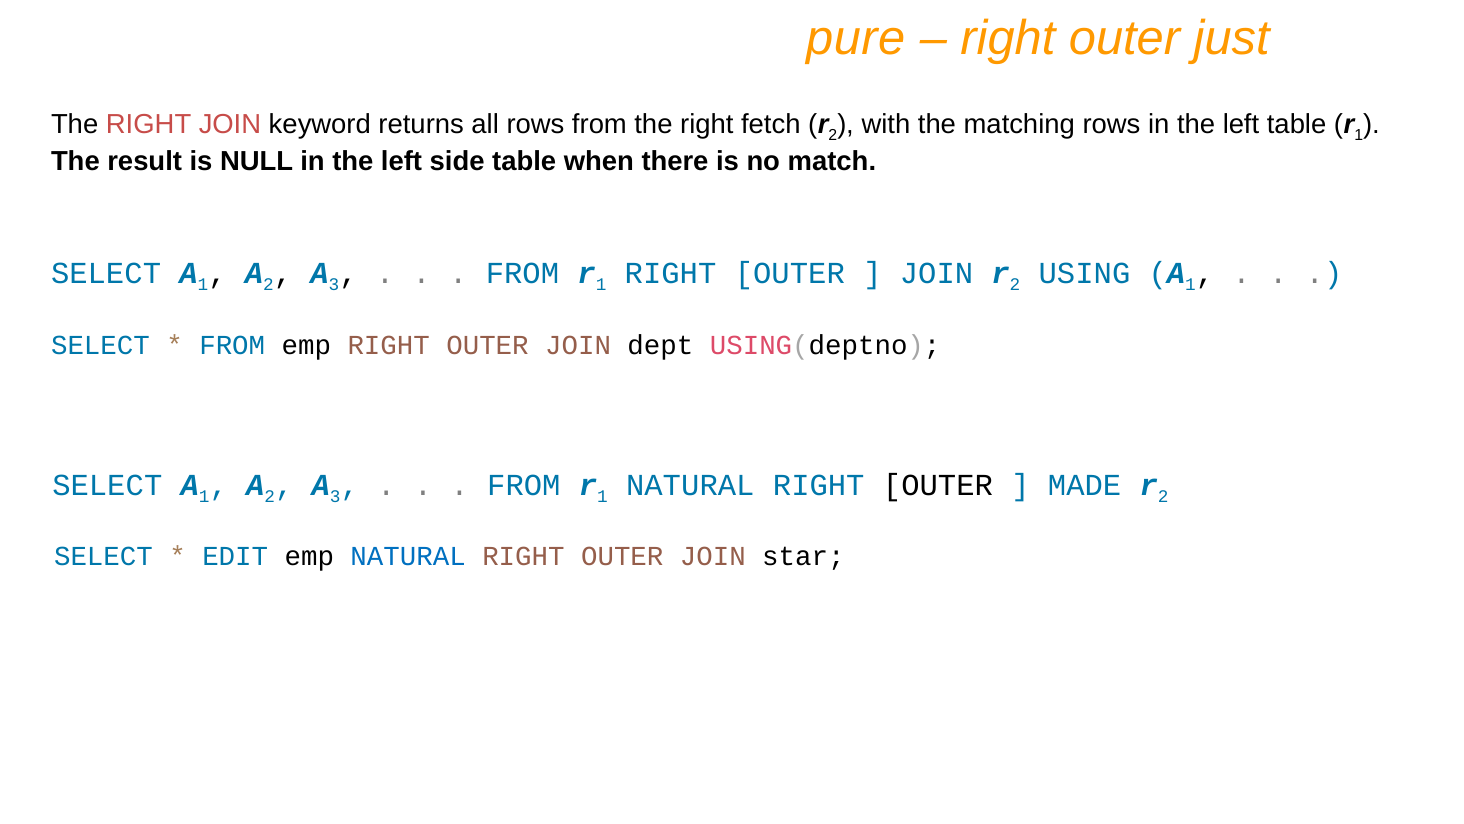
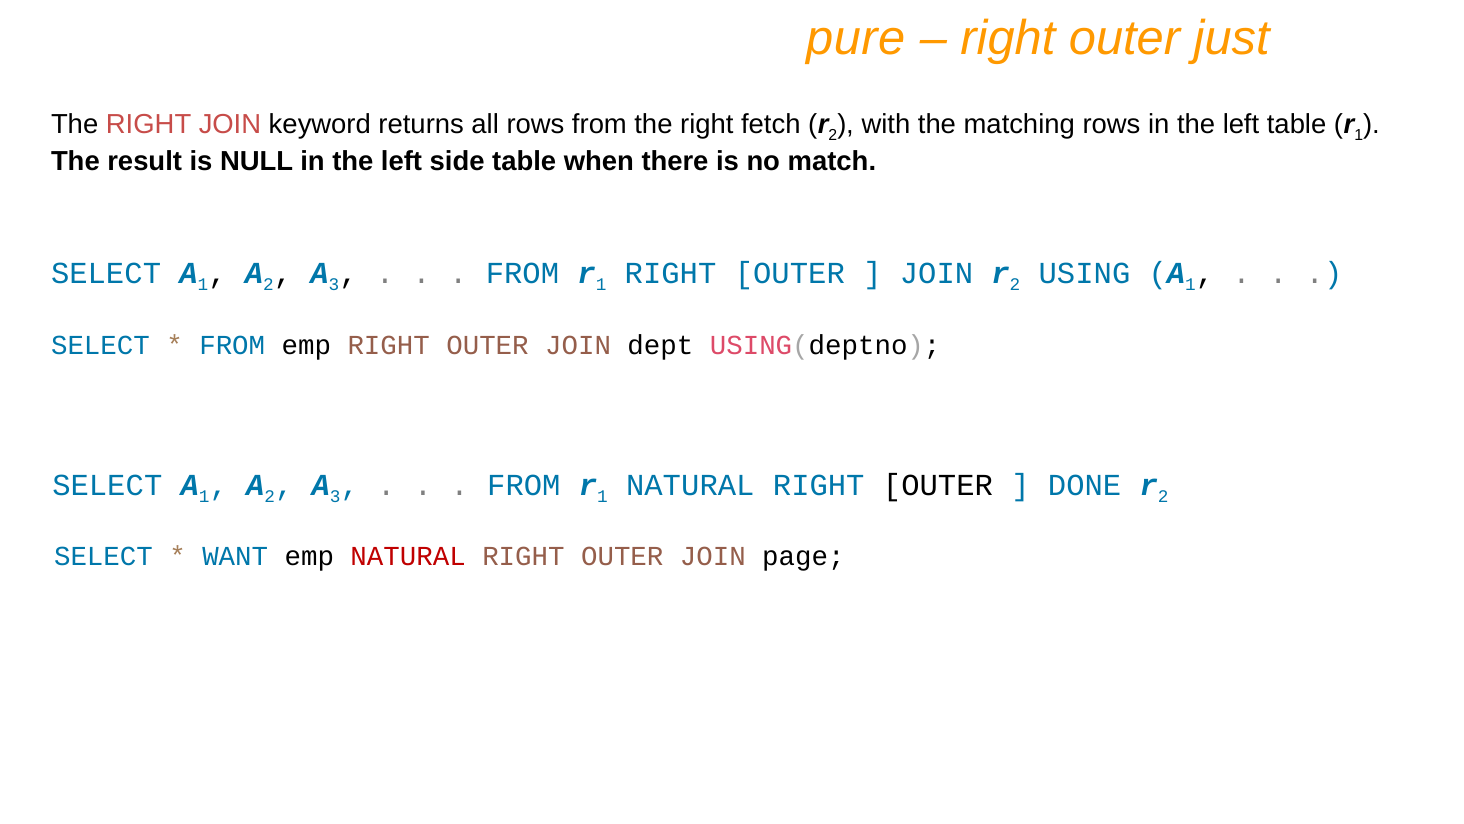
MADE: MADE -> DONE (1085, 485)
EDIT: EDIT -> WANT (235, 557)
NATURAL colour: blue -> red (408, 557)
star: star -> page (803, 557)
